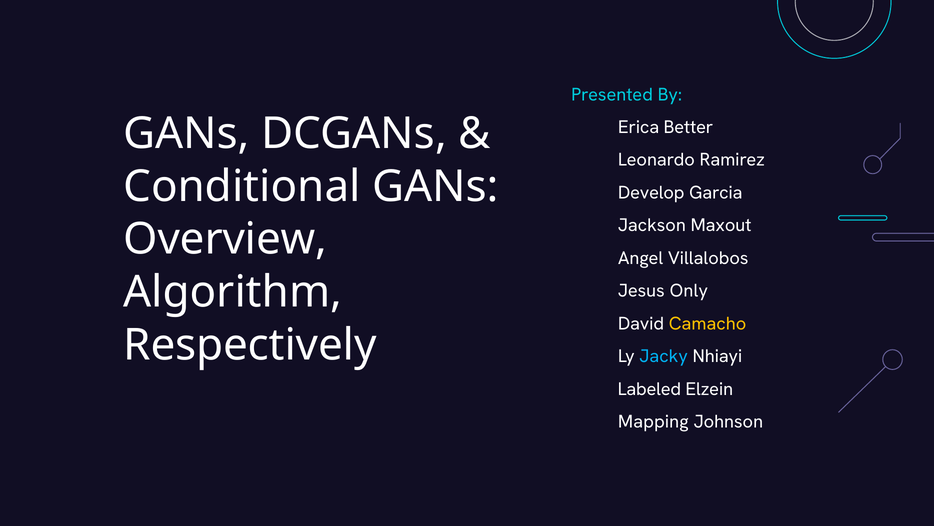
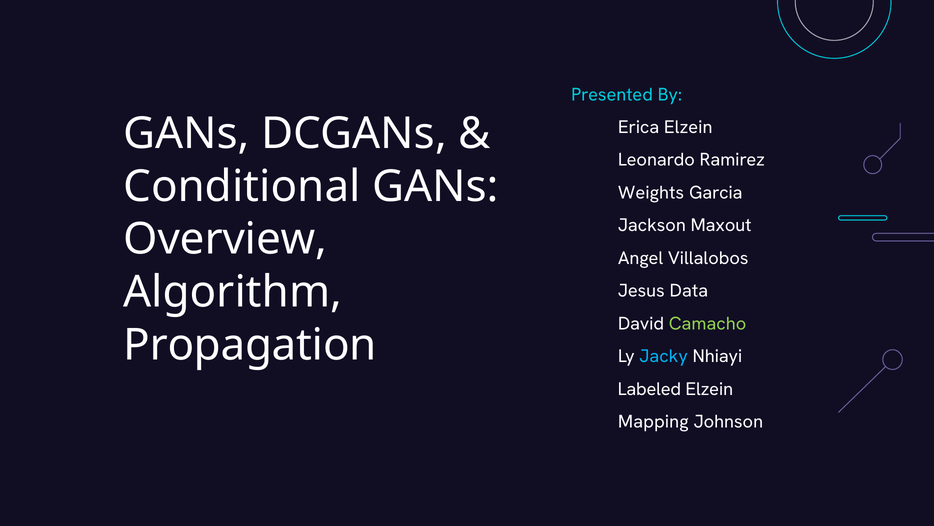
Erica Better: Better -> Elzein (688, 127)
Develop: Develop -> Weights (651, 192)
Only: Only -> Data (689, 291)
Camacho colour: yellow -> light green (708, 323)
Respectively: Respectively -> Propagation (250, 345)
